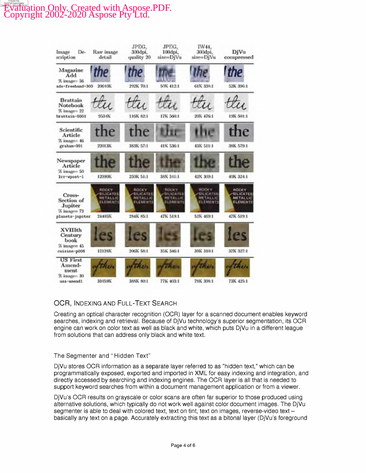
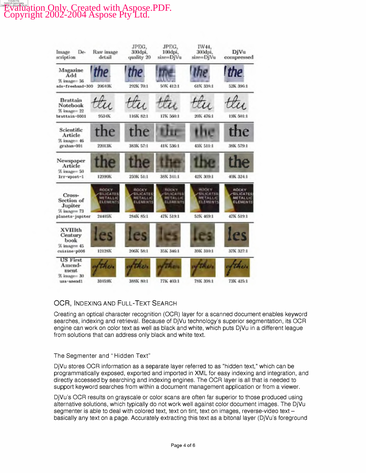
2002-2020: 2002-2020 -> 2002-2004 (66, 15)
